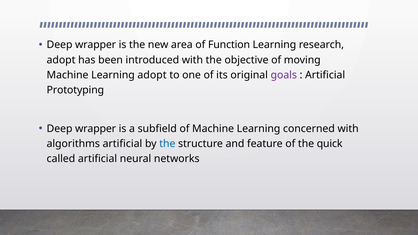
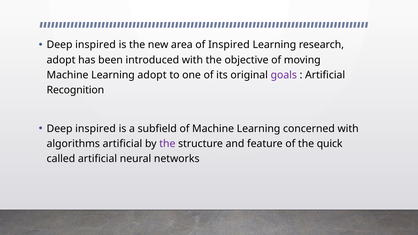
wrapper: wrapper -> inspired (96, 45)
of Function: Function -> Inspired (229, 45)
Prototyping: Prototyping -> Recognition (75, 90)
wrapper: wrapper -> inspired (96, 129)
the colour: blue -> purple (167, 144)
